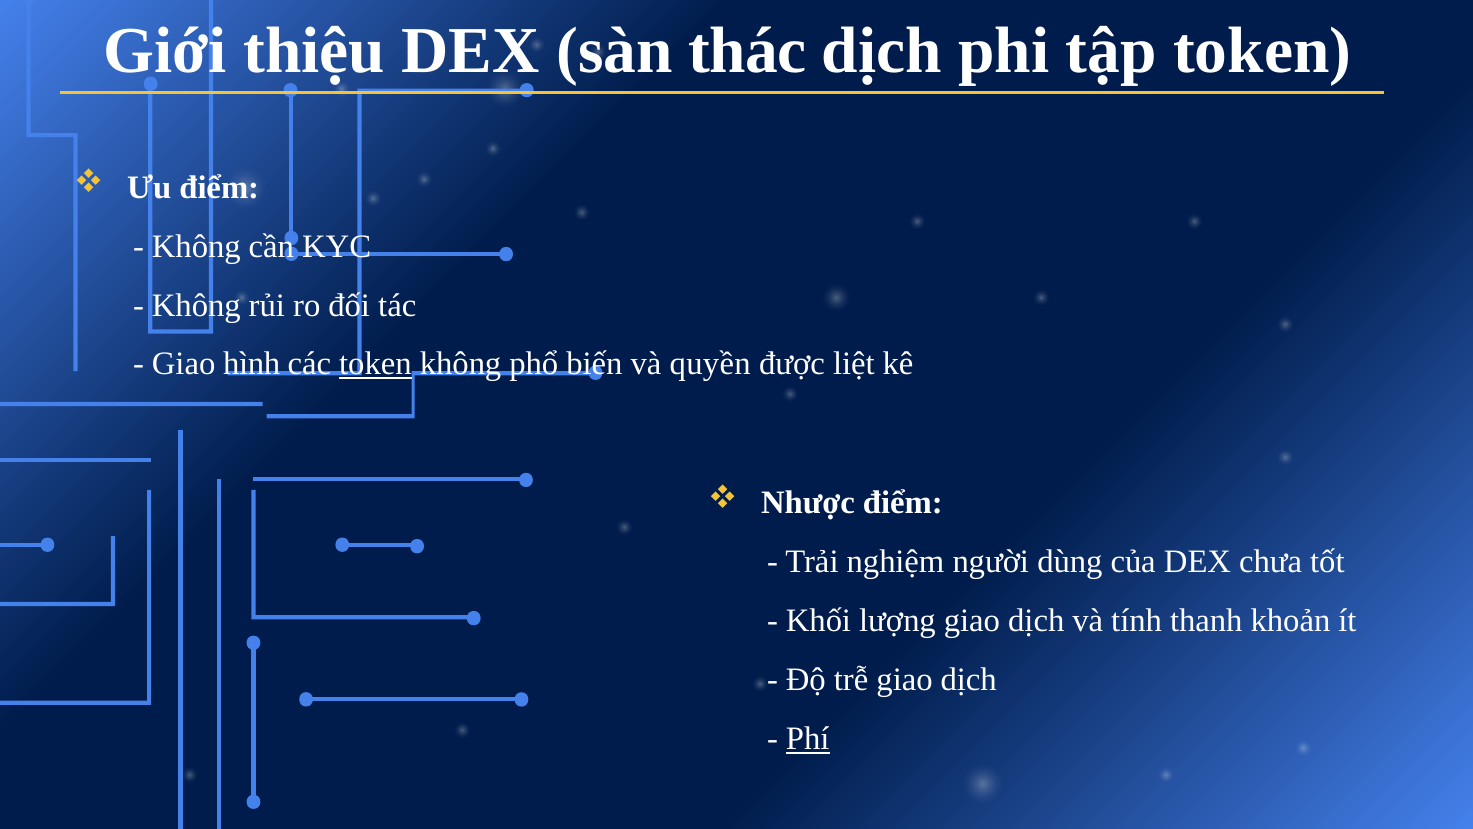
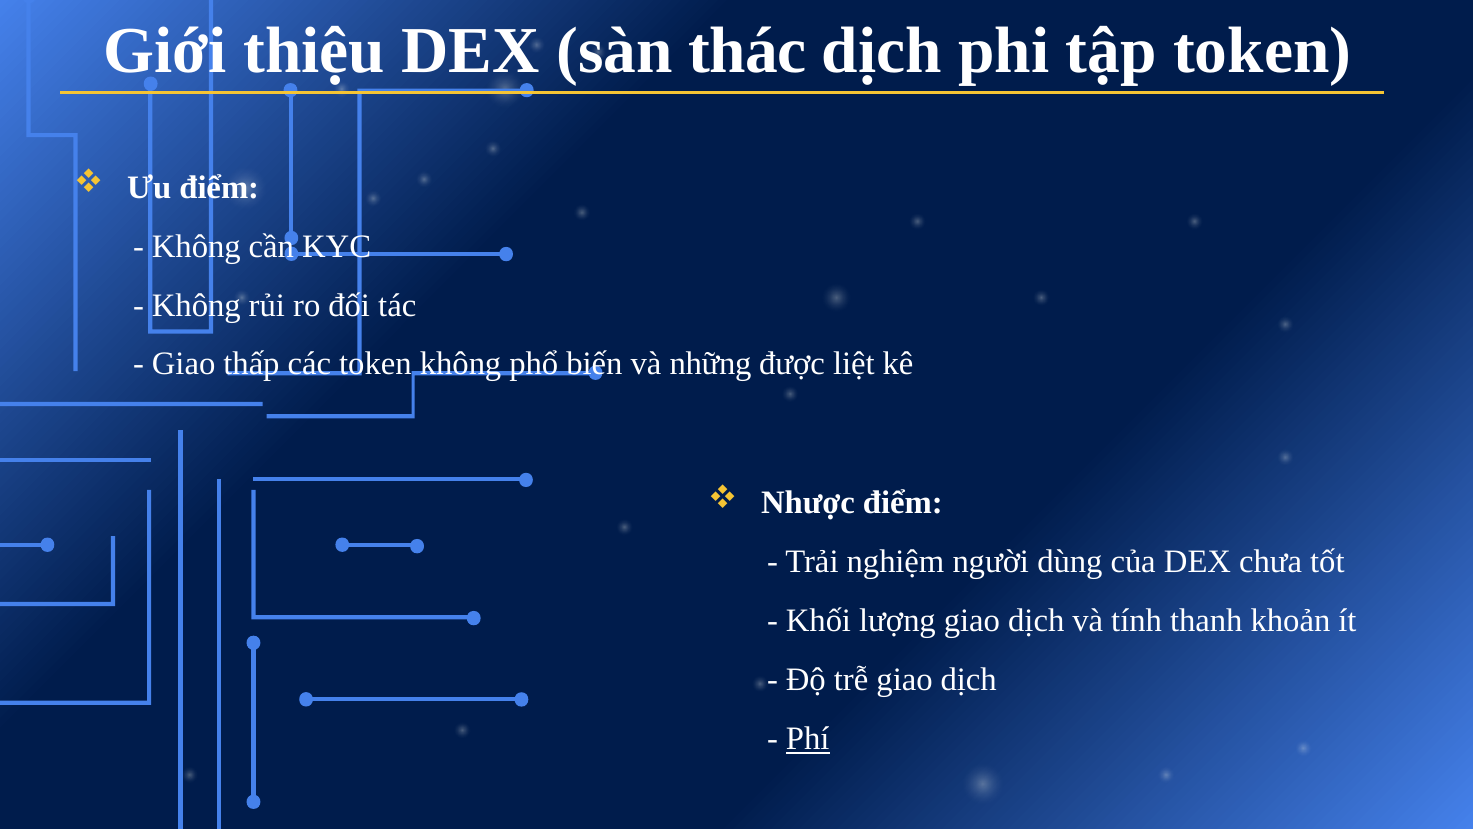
hình: hình -> thấp (252, 364)
token underline: present -> none (375, 364)
quyền: quyền -> những (711, 364)
